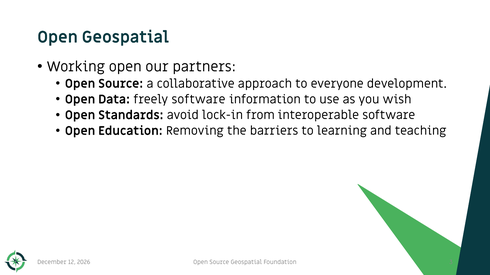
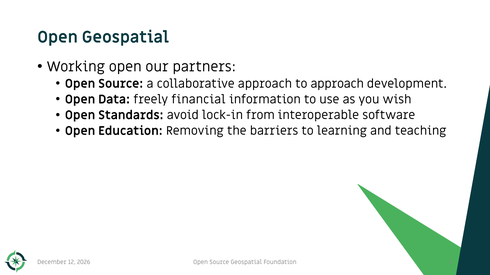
to everyone: everyone -> approach (337, 84)
freely software: software -> financial (198, 100)
